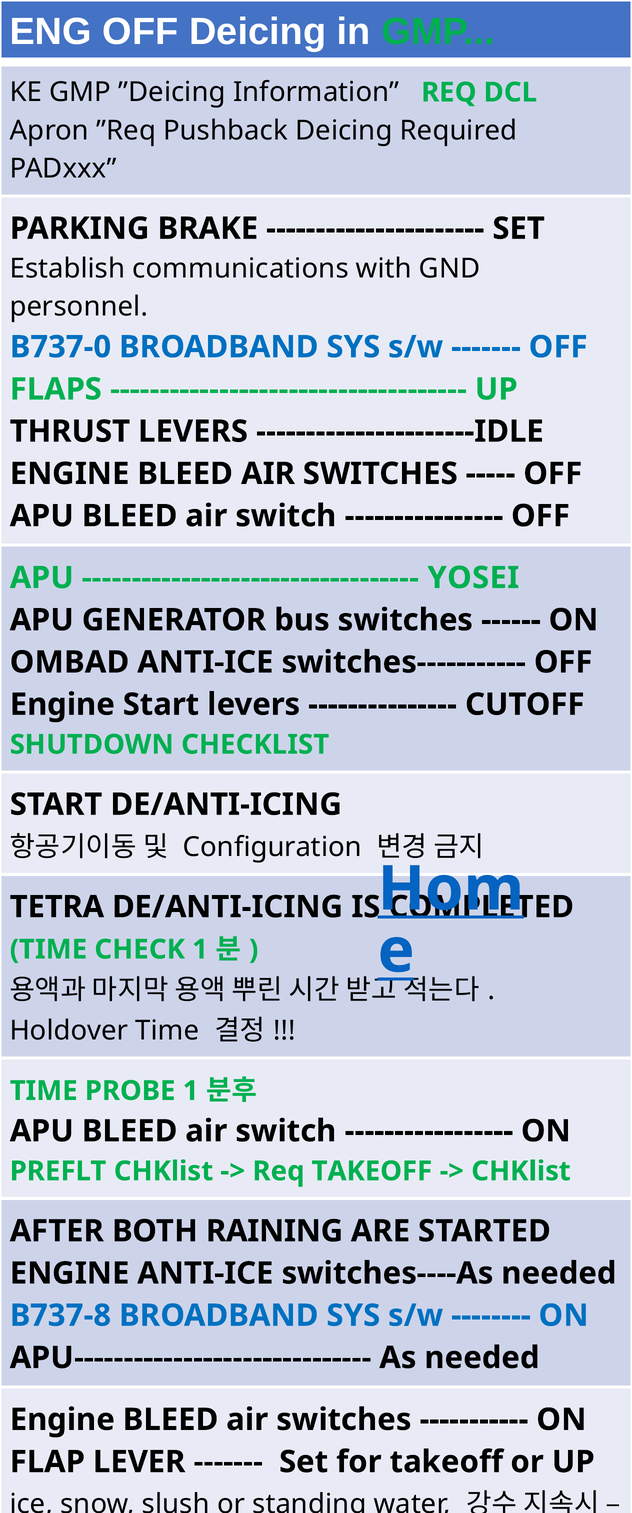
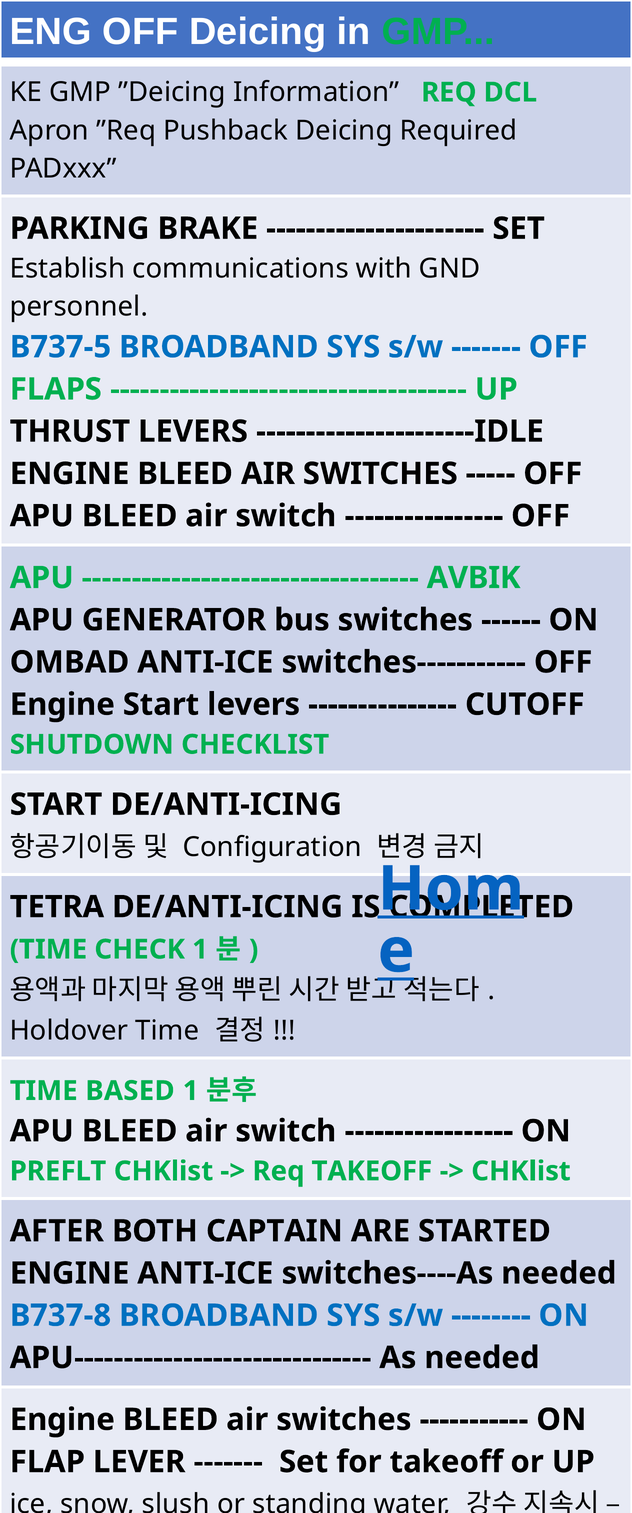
B737-0: B737-0 -> B737-5 (60, 347)
YOSEI: YOSEI -> AVBIK (474, 577)
PROBE: PROBE -> BASED (130, 1090)
RAINING: RAINING -> CAPTAIN (274, 1230)
